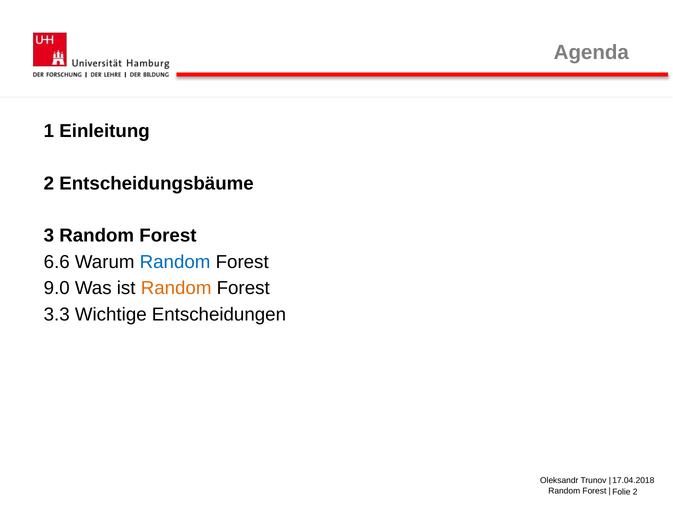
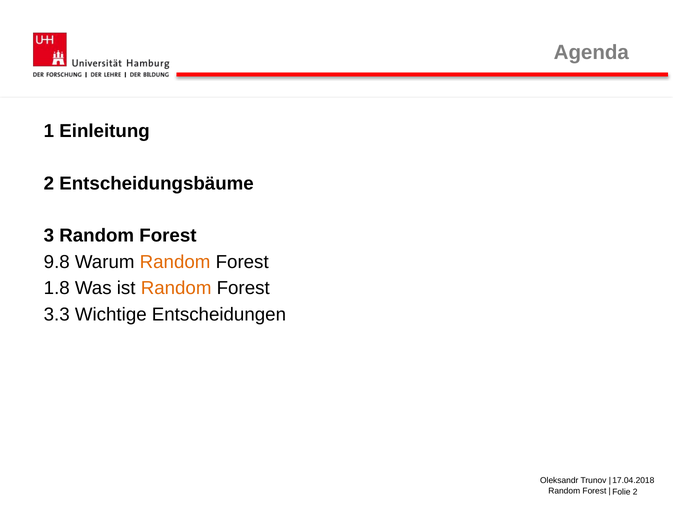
6.6: 6.6 -> 9.8 (57, 262)
Random colour: blue -> orange (175, 262)
9.0: 9.0 -> 1.8 (57, 288)
